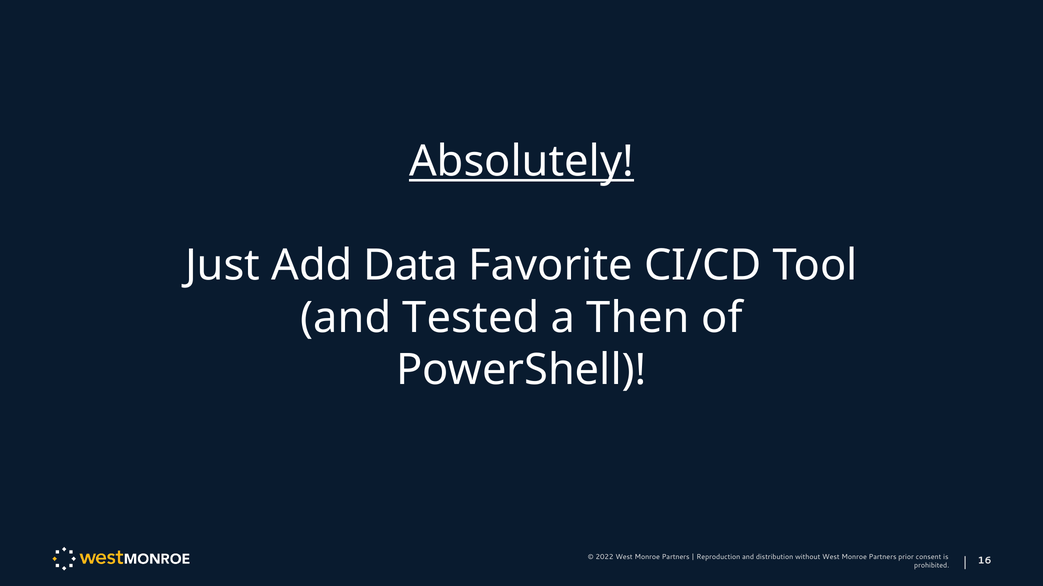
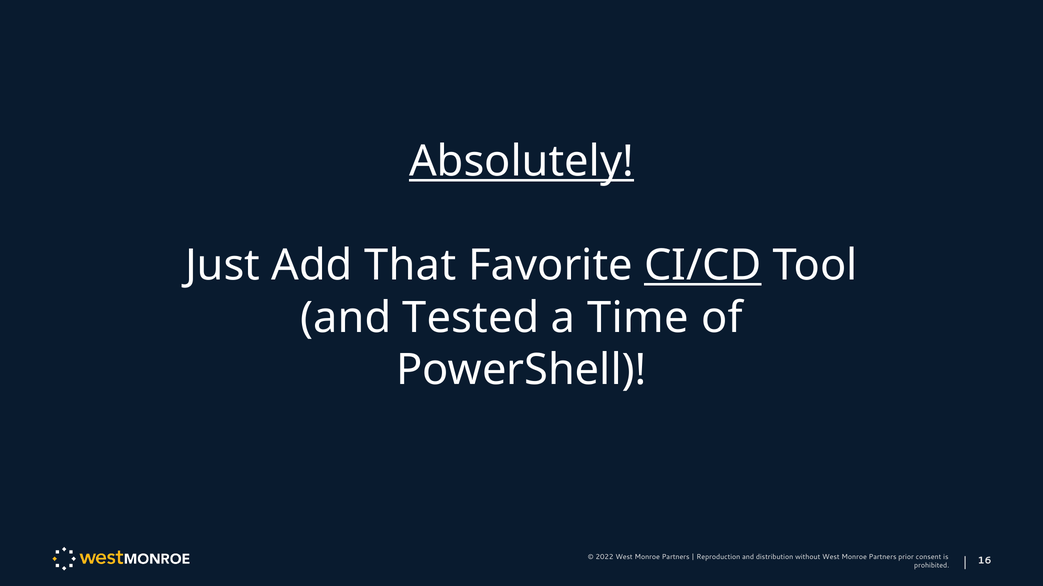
Data: Data -> That (410, 266)
CI/CD underline: none -> present (703, 266)
Then: Then -> Time (638, 318)
